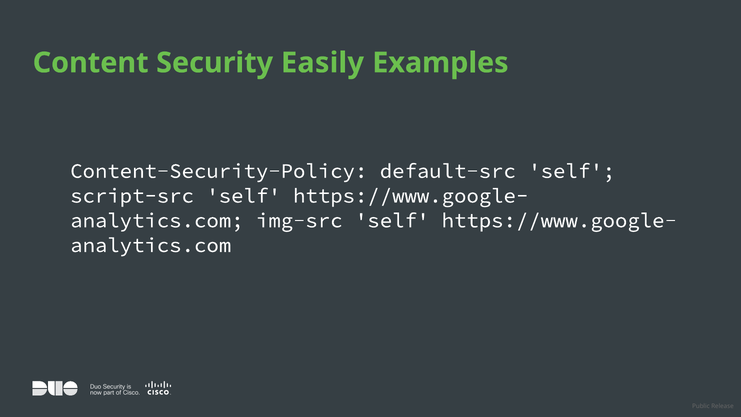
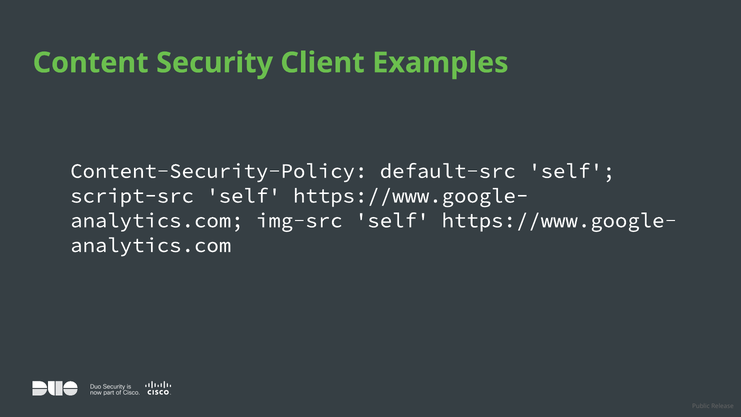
Easily: Easily -> Client (323, 63)
